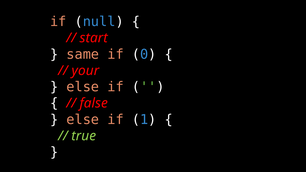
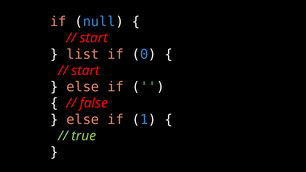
same: same -> list (83, 54)
your: your -> start (86, 71)
